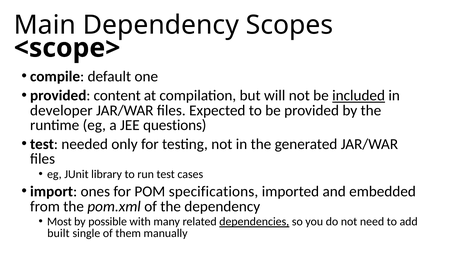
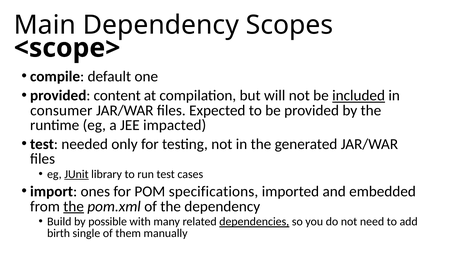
developer: developer -> consumer (61, 110)
questions: questions -> impacted (175, 125)
JUnit underline: none -> present (76, 174)
the underline: none -> present (74, 206)
Most: Most -> Build (59, 222)
built: built -> birth (59, 233)
